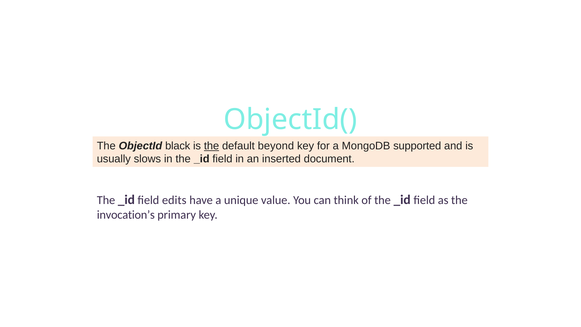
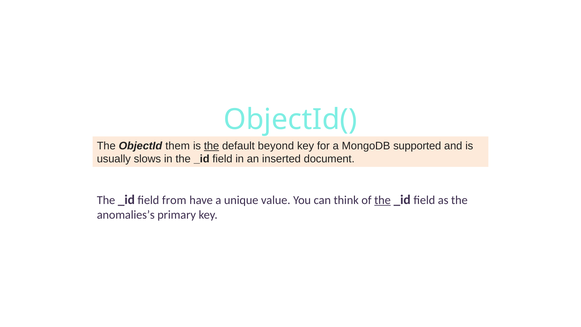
black: black -> them (178, 146)
edits: edits -> from (174, 200)
the underline: none -> present (382, 200)
invocation’s: invocation’s -> anomalies’s (126, 215)
